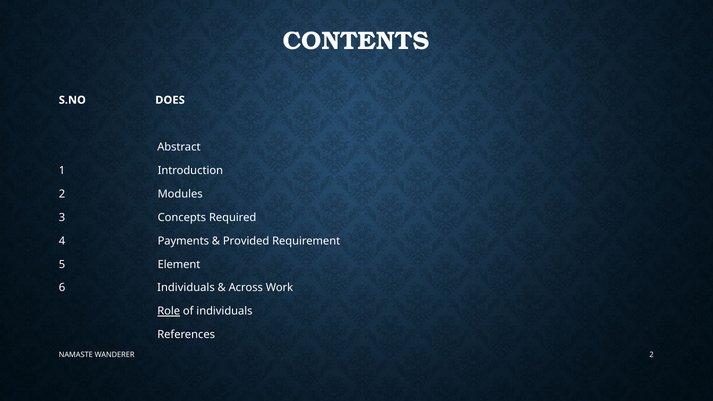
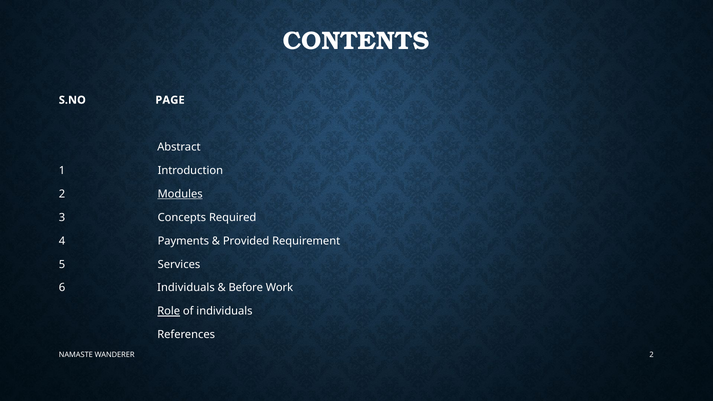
DOES: DOES -> PAGE (170, 100)
Modules underline: none -> present (180, 194)
Element: Element -> Services (179, 264)
Across: Across -> Before (246, 288)
